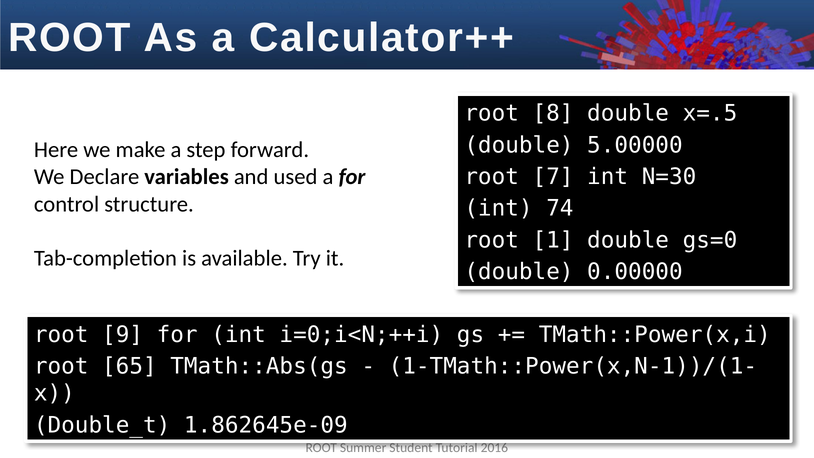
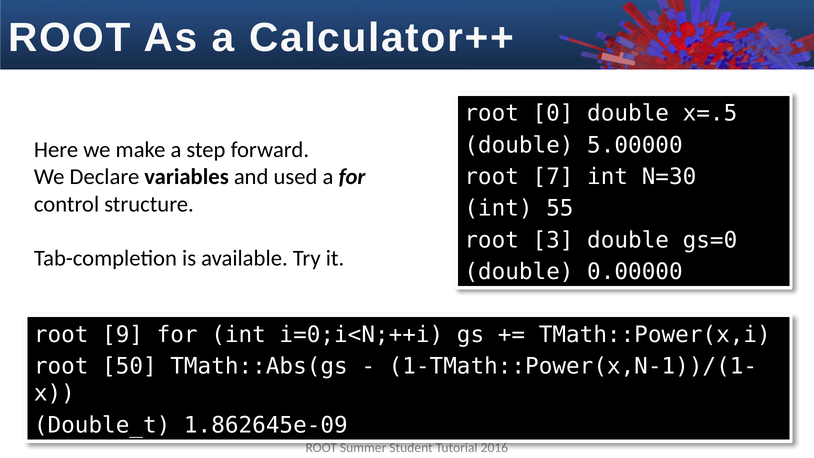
8: 8 -> 0 (553, 113)
74: 74 -> 55 (560, 208)
1: 1 -> 3 (553, 240)
65: 65 -> 50 (129, 366)
